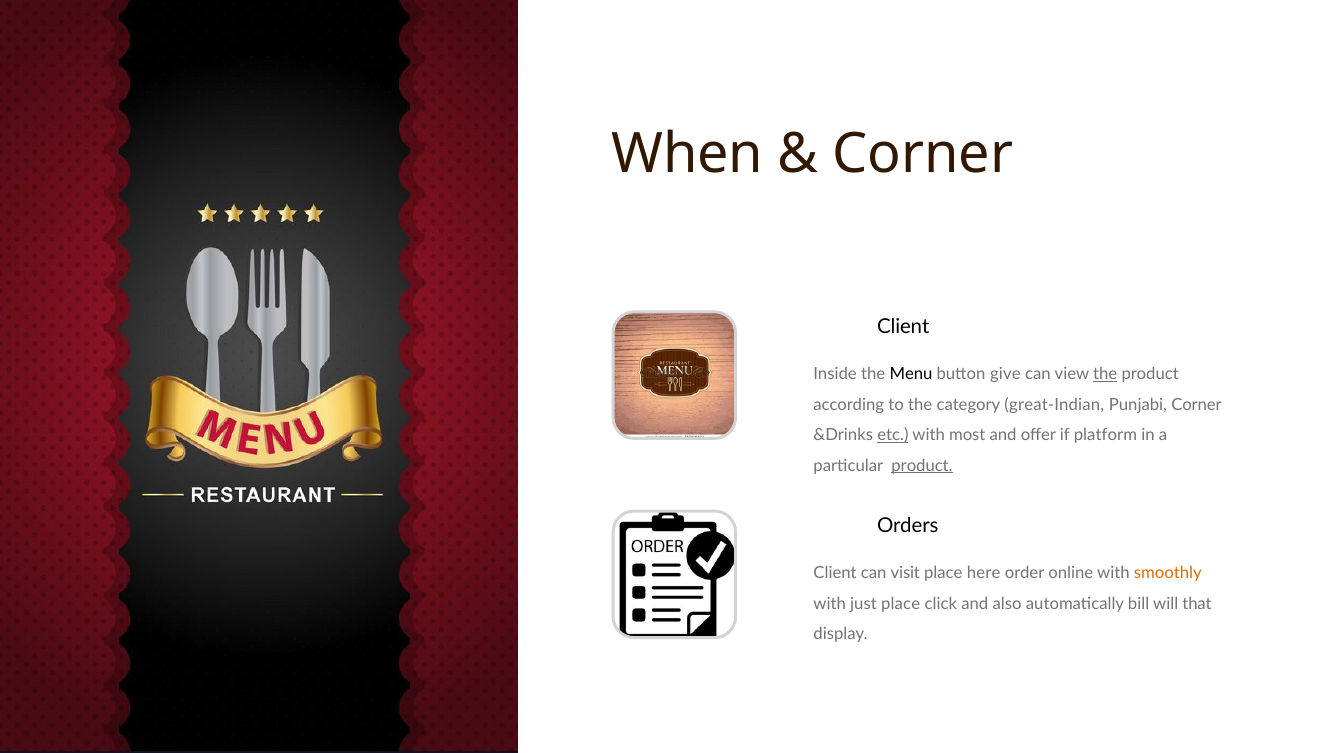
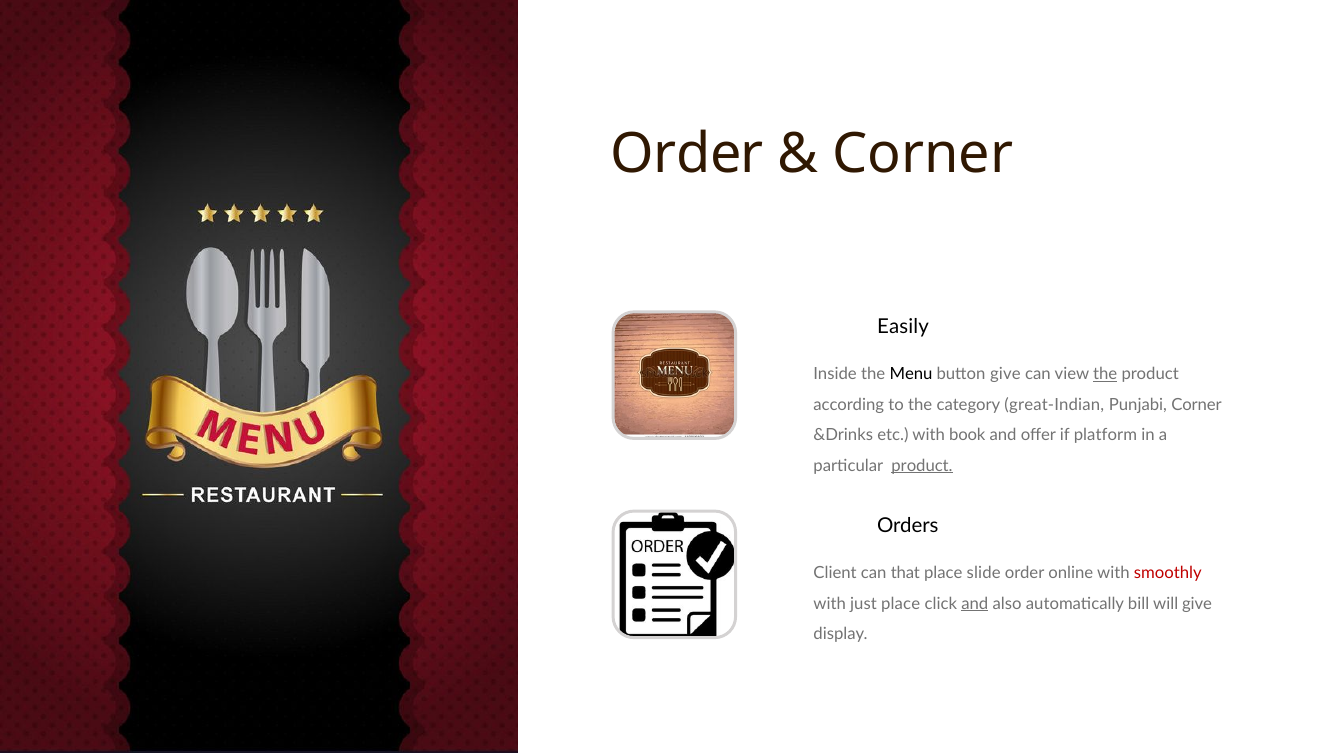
When: When -> Order (687, 154)
Client: Client -> Easily (903, 327)
etc underline: present -> none (893, 435)
most: most -> book (967, 435)
visit: visit -> that (905, 573)
here: here -> slide (984, 573)
smoothly colour: orange -> red (1168, 573)
and underline: none -> present (975, 604)
will that: that -> give (1197, 604)
